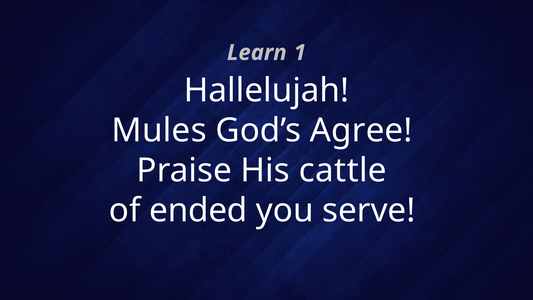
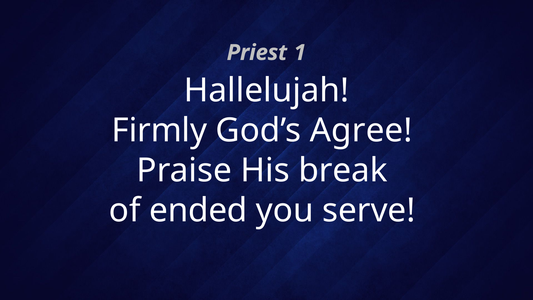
Learn: Learn -> Priest (257, 53)
Mules: Mules -> Firmly (159, 131)
cattle: cattle -> break (343, 170)
